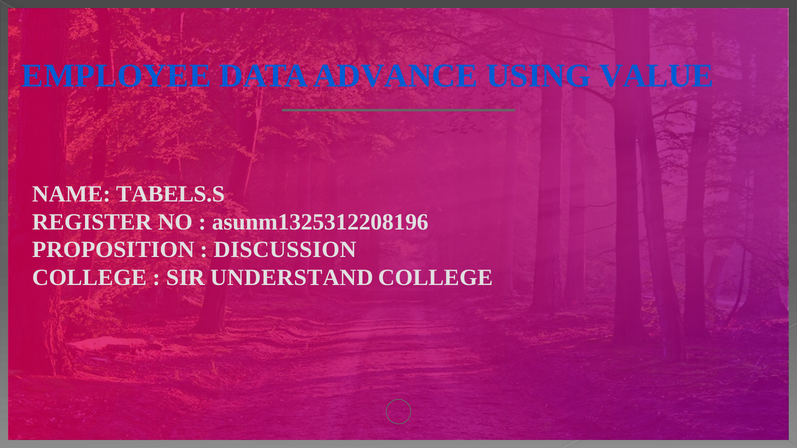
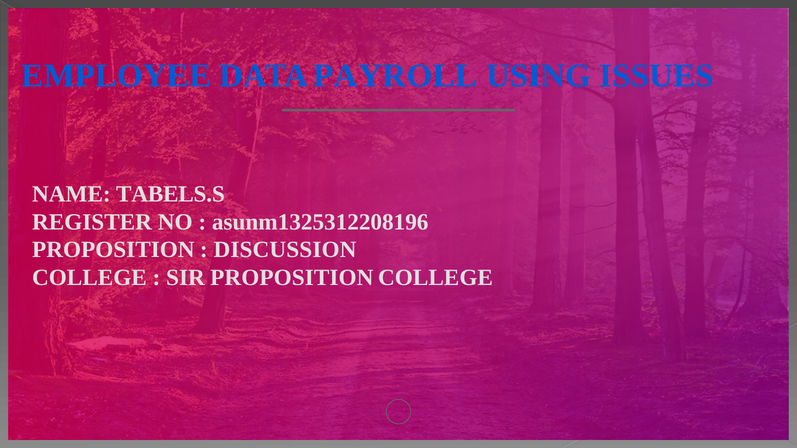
ADVANCE: ADVANCE -> PAYROLL (395, 76)
VALUE: VALUE -> ISSUES (656, 76)
SIR UNDERSTAND: UNDERSTAND -> PROPOSITION (292, 278)
